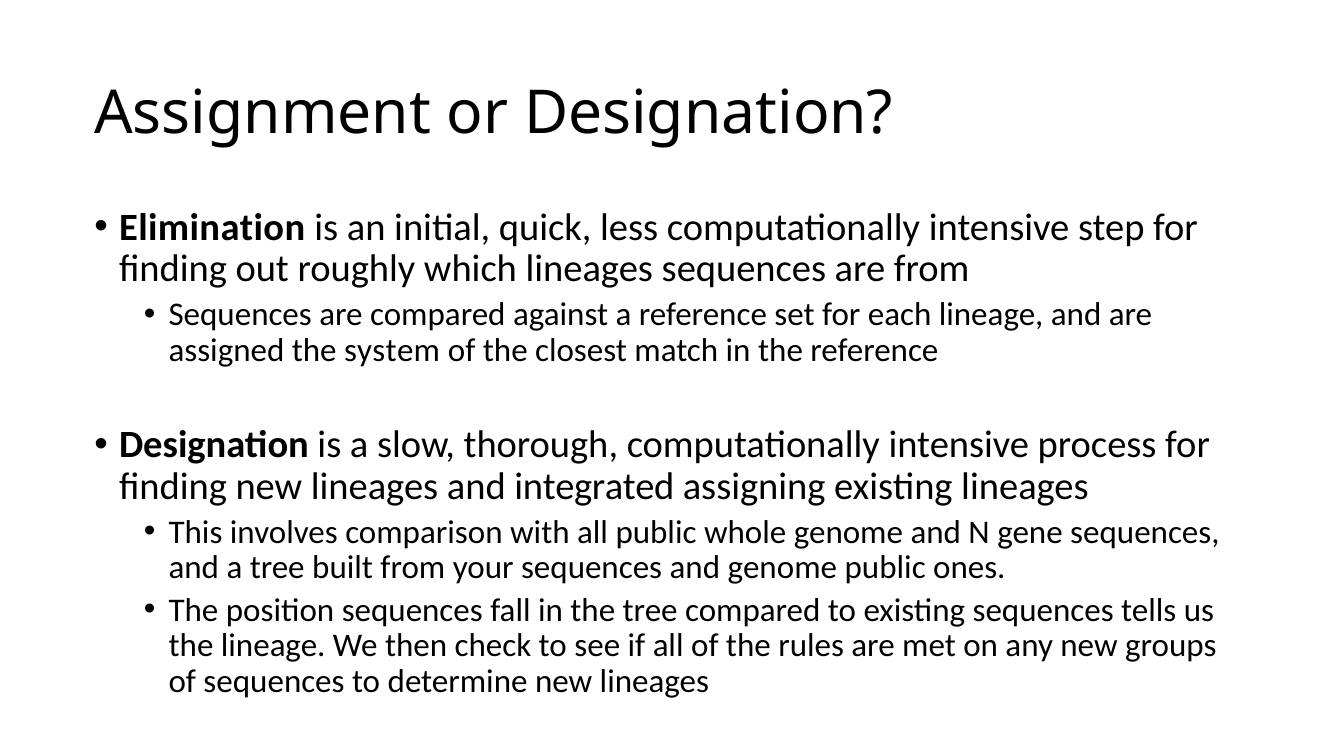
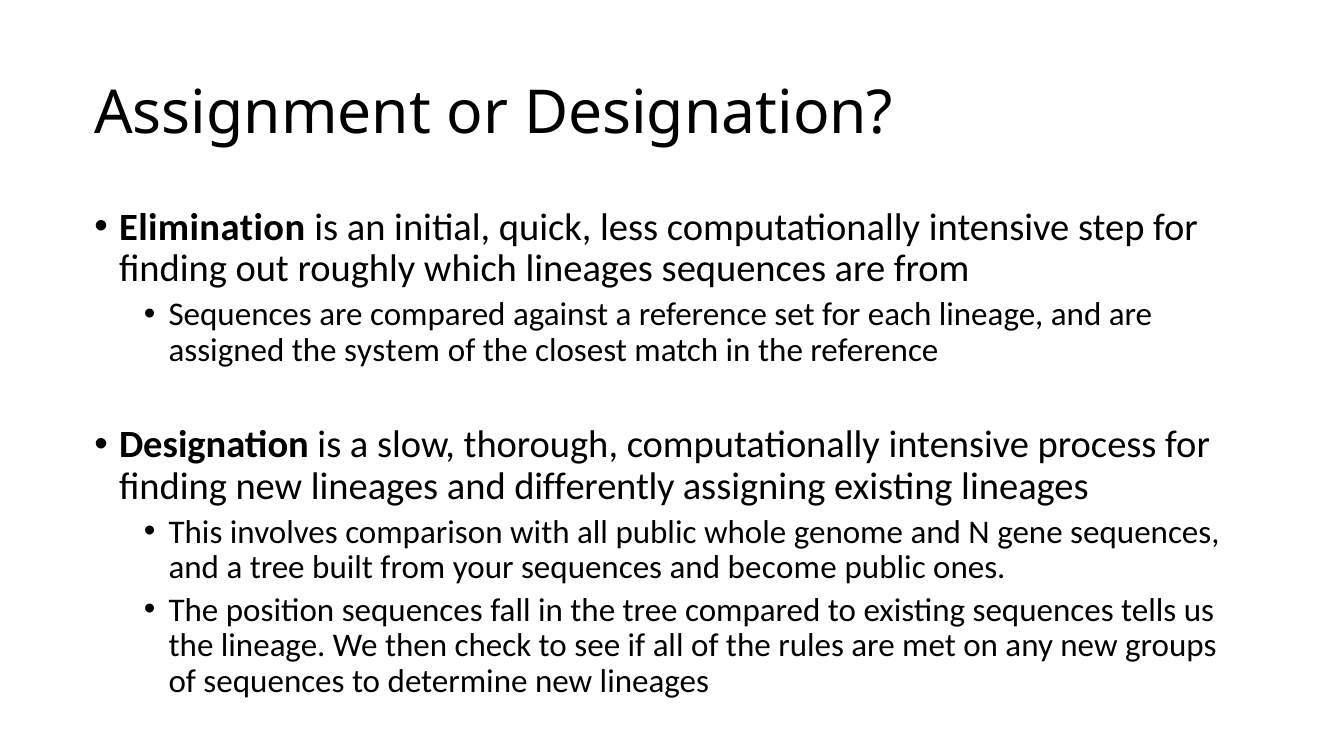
integrated: integrated -> differently (594, 487)
and genome: genome -> become (782, 568)
